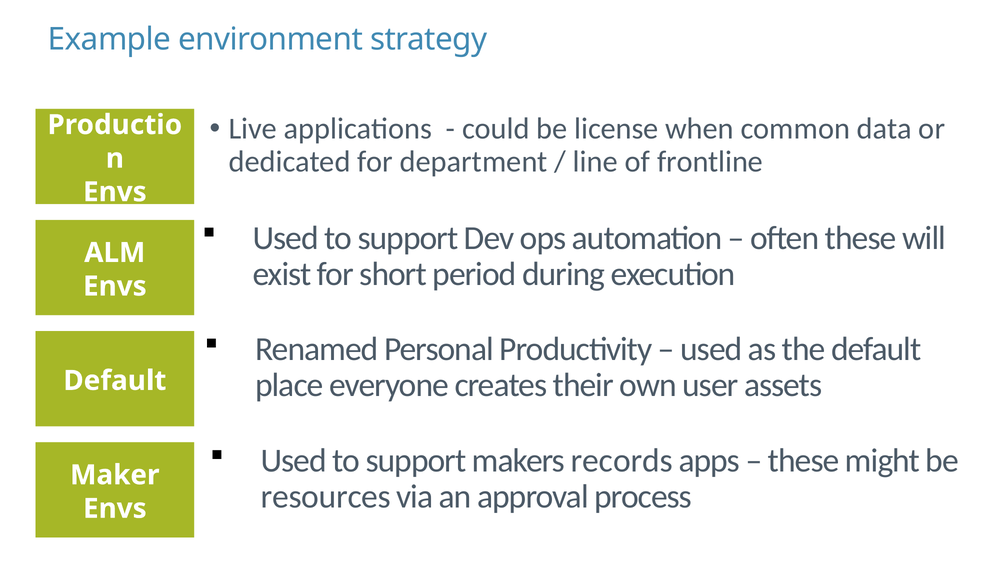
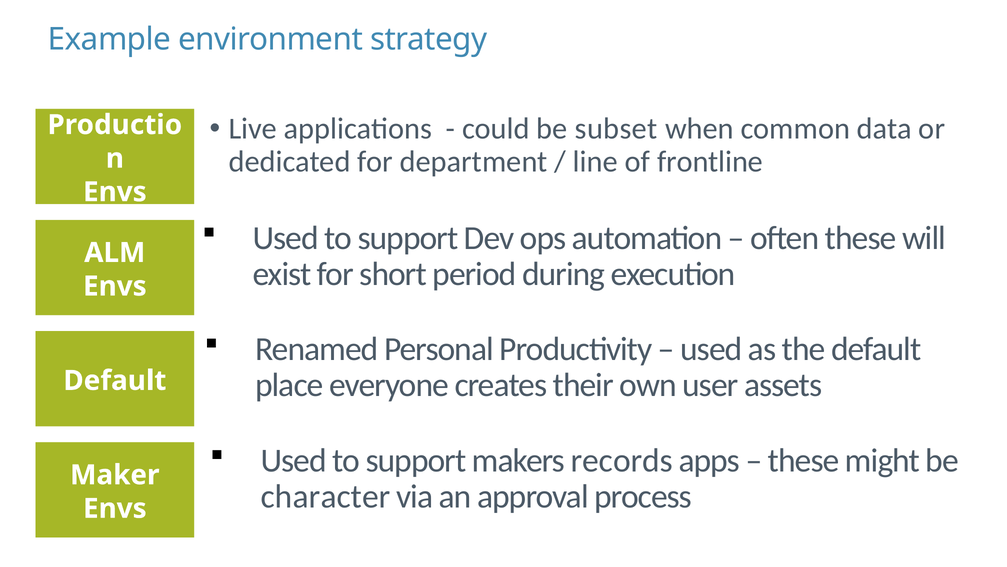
license: license -> subset (616, 129)
resources: resources -> character (326, 496)
